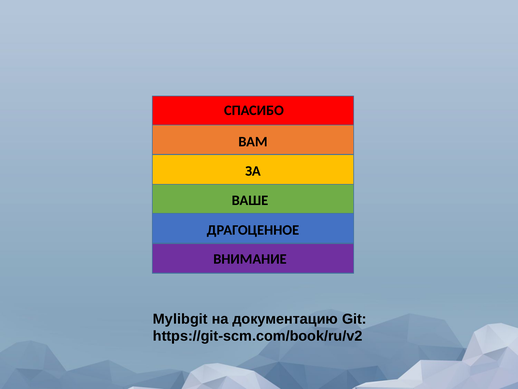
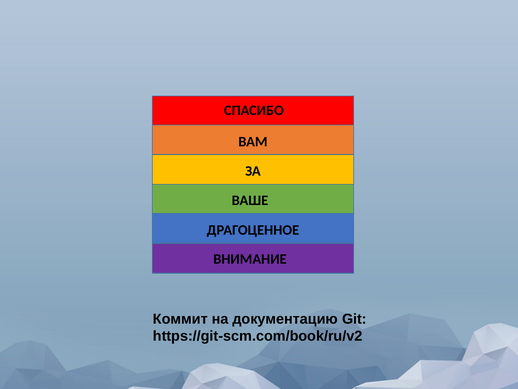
Mylibgit: Mylibgit -> Коммит (180, 319)
